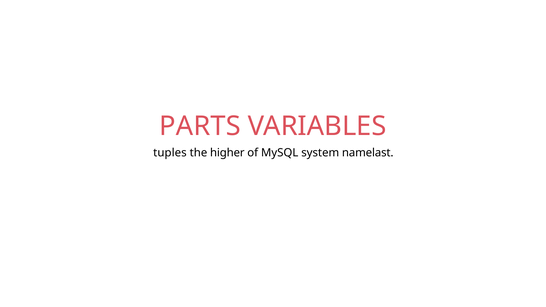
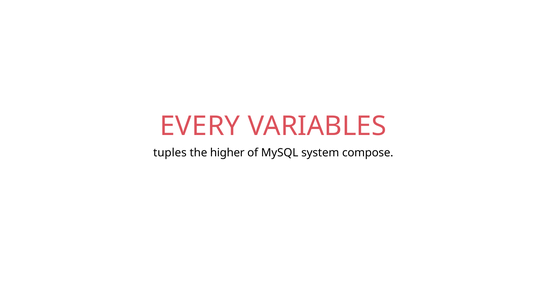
PARTS: PARTS -> EVERY (200, 126)
namelast: namelast -> compose (368, 153)
